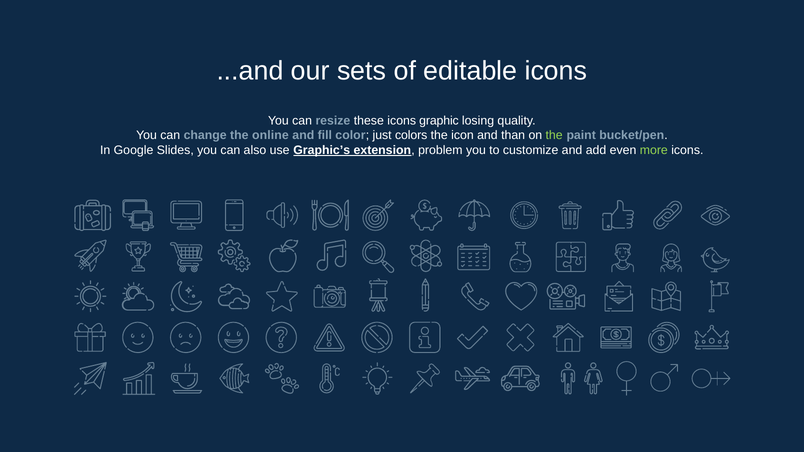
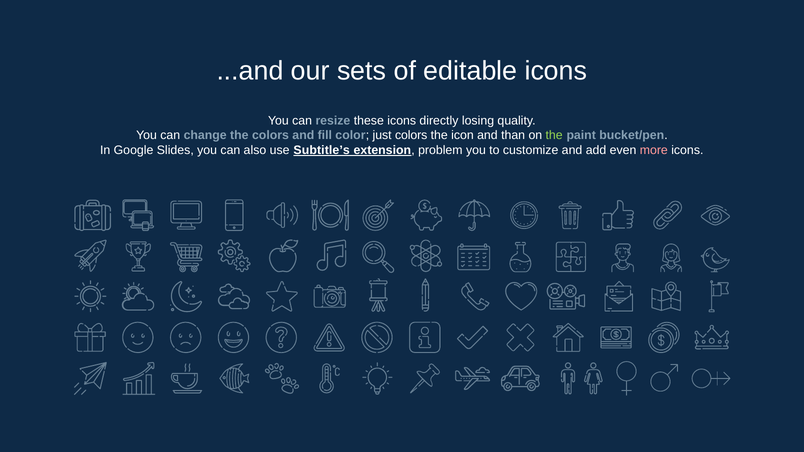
graphic: graphic -> directly (439, 121)
the online: online -> colors (270, 135)
Graphic’s: Graphic’s -> Subtitle’s (322, 150)
more colour: light green -> pink (654, 150)
